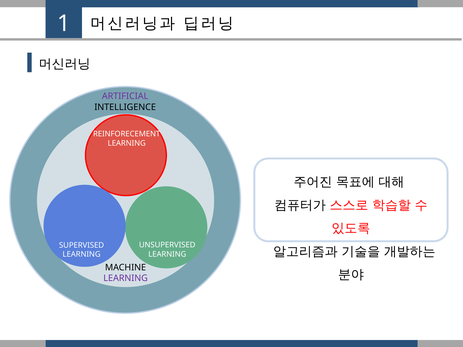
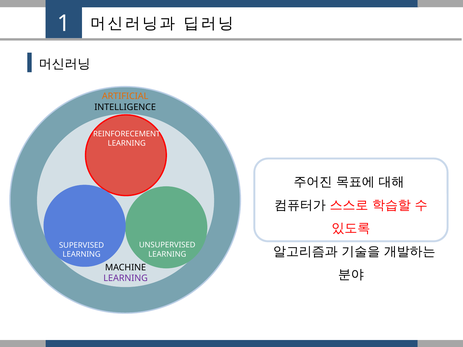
ARTIFICIAL colour: purple -> orange (125, 96)
